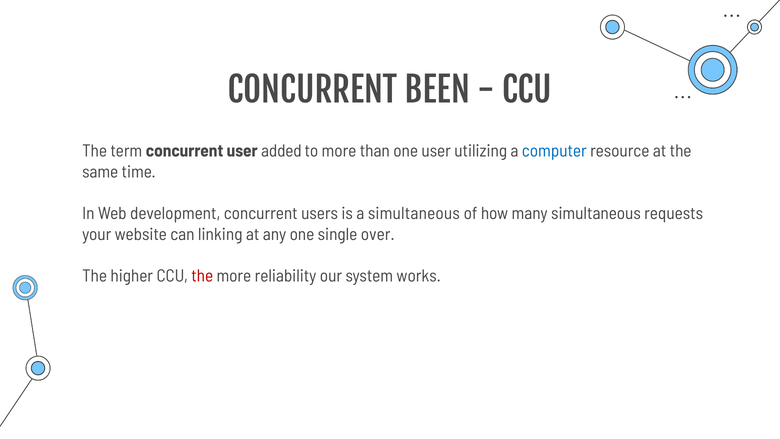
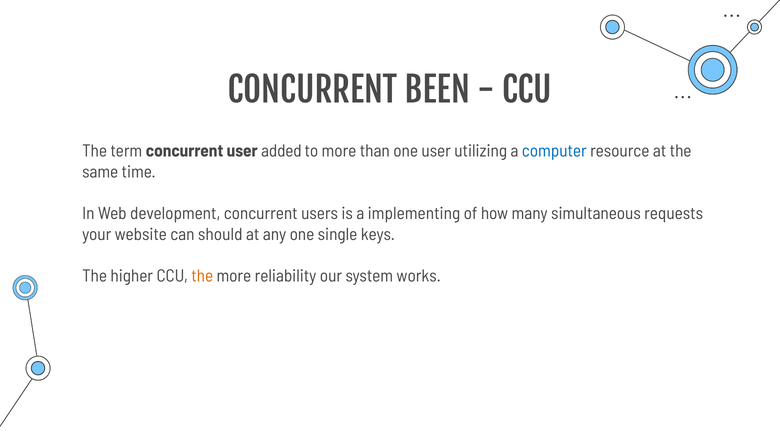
a simultaneous: simultaneous -> implementing (414, 214)
linking: linking -> should (220, 234)
over: over -> keys (378, 234)
the colour: red -> orange (202, 276)
